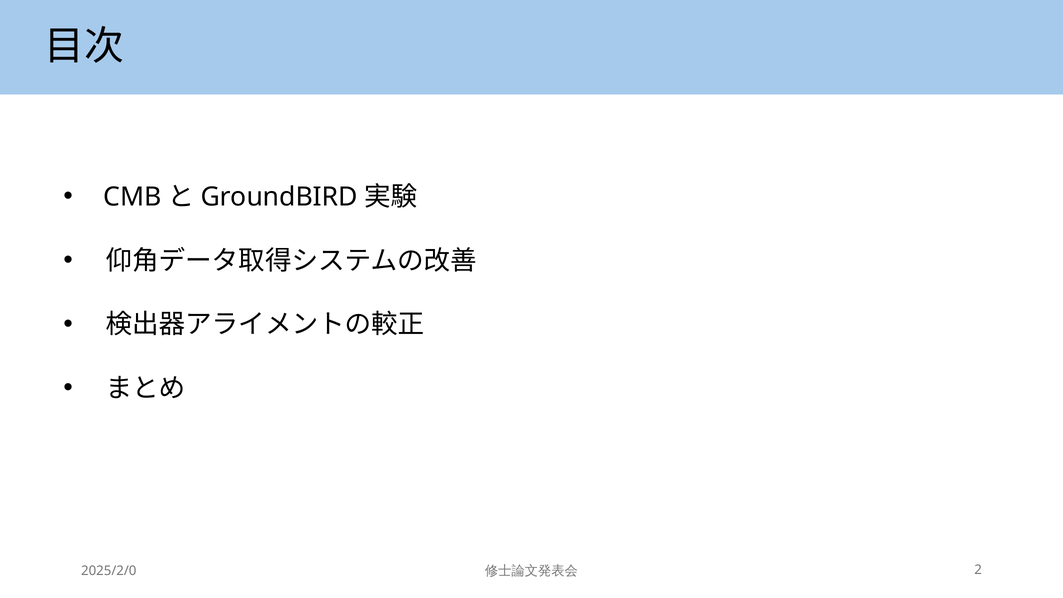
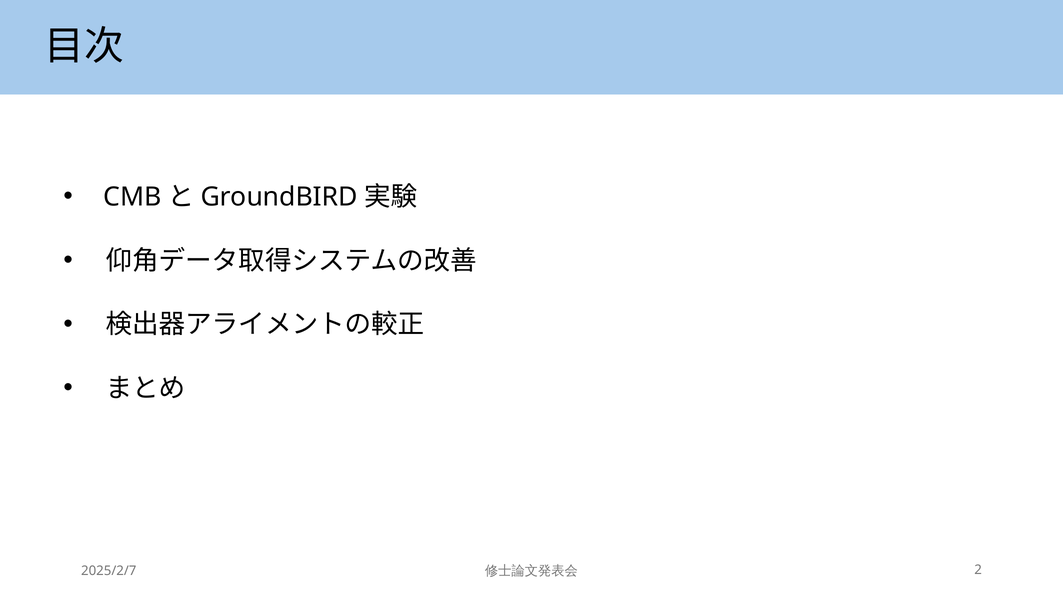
2025/2/0: 2025/2/0 -> 2025/2/7 (109, 571)
